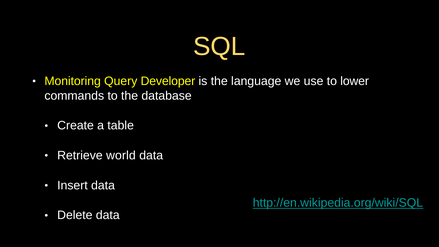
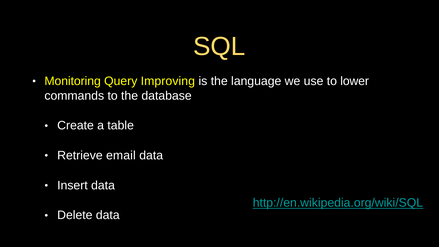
Developer: Developer -> Improving (168, 81)
world: world -> email (121, 155)
